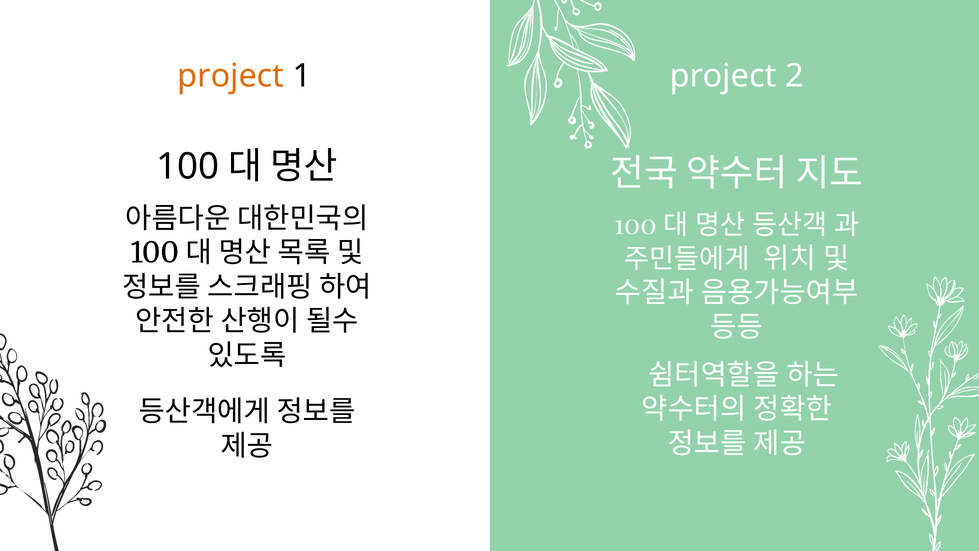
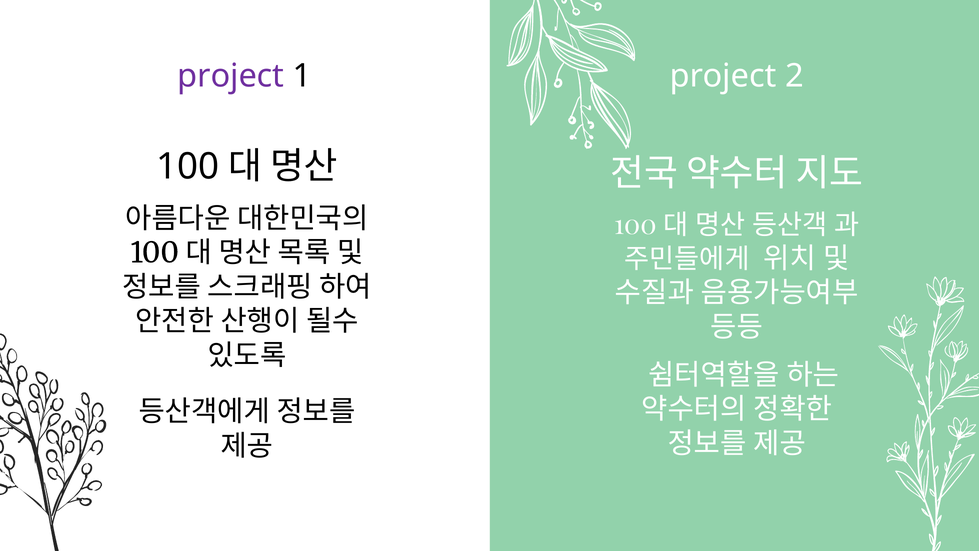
project colour: orange -> purple (231, 76)
